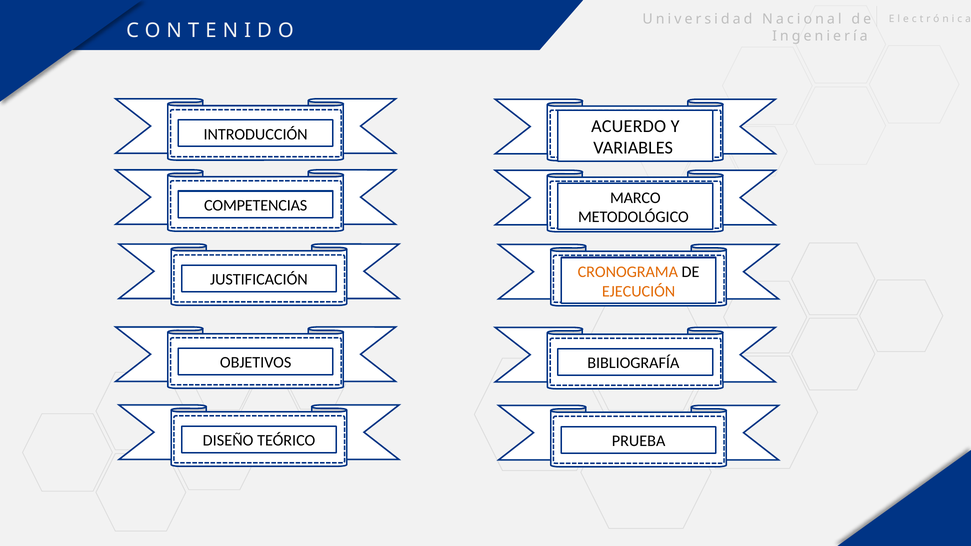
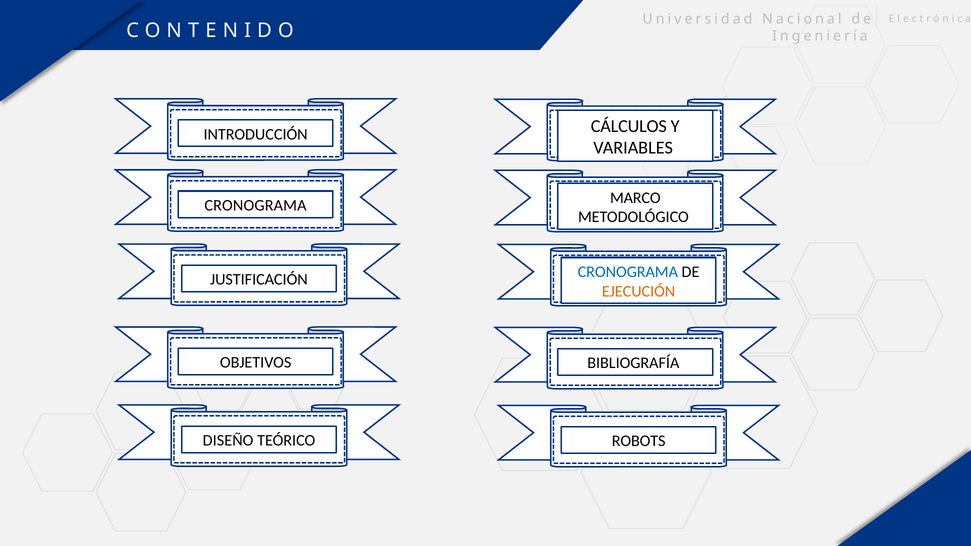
ACUERDO: ACUERDO -> CÁLCULOS (629, 126)
COMPETENCIAS: COMPETENCIAS -> CRONOGRAMA (255, 205)
CRONOGRAMA colour: orange -> blue (628, 272)
PRUEBA: PRUEBA -> ROBOTS (639, 441)
